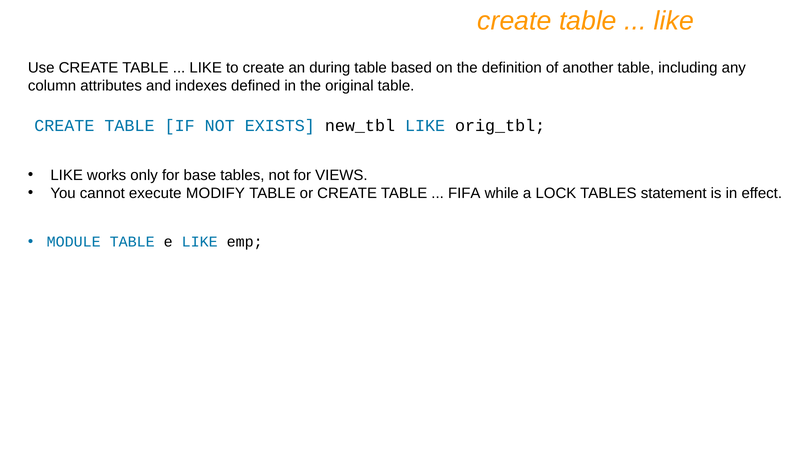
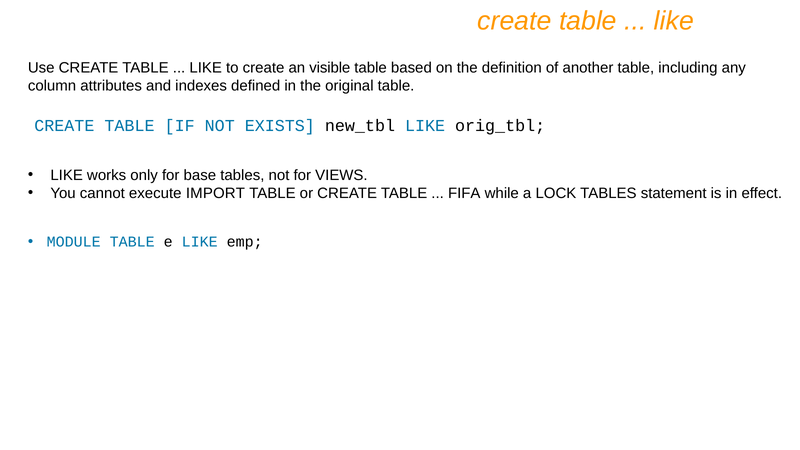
during: during -> visible (330, 68)
MODIFY: MODIFY -> IMPORT (215, 193)
